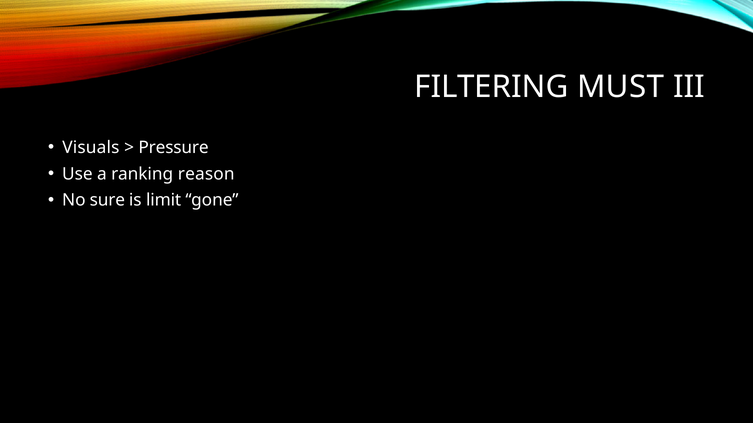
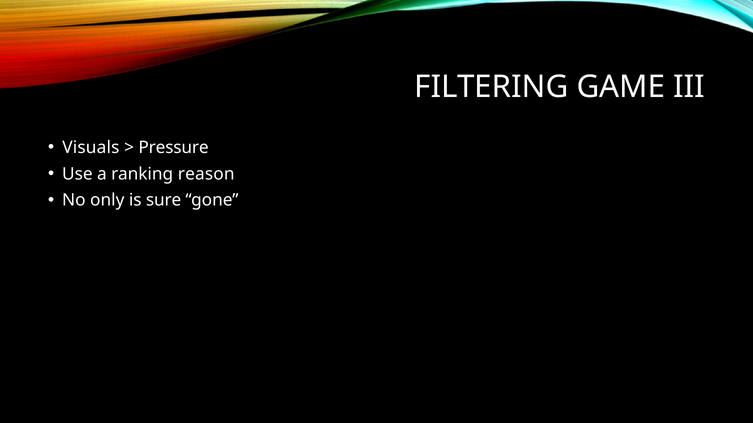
MUST: MUST -> GAME (621, 87)
sure: sure -> only (107, 201)
limit: limit -> sure (164, 201)
